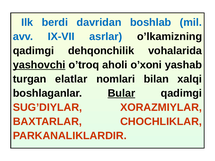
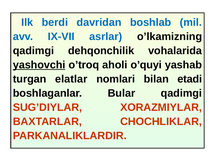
o’xoni: o’xoni -> o’quyi (146, 65)
xalqi: xalqi -> etadi (190, 79)
Bular underline: present -> none (121, 93)
